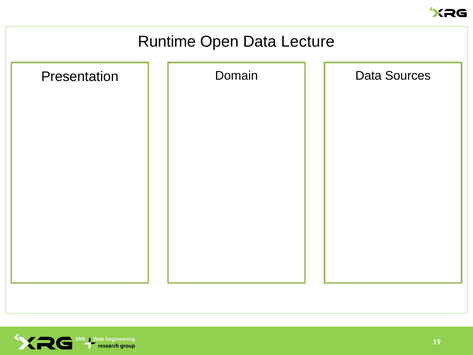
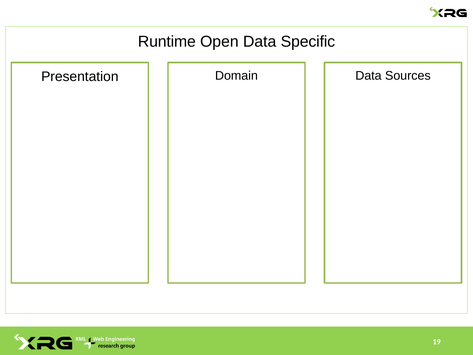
Lecture: Lecture -> Specific (308, 42)
